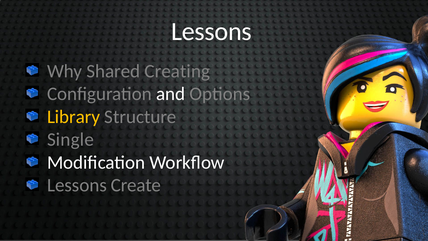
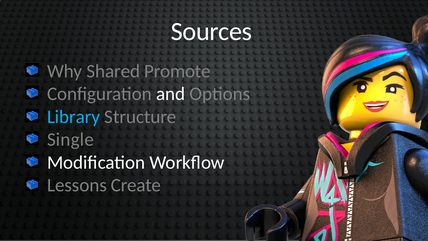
Lessons: Lessons -> Sources (211, 32)
Creating: Creating -> Promote (177, 71)
Library colour: yellow -> light blue (74, 117)
